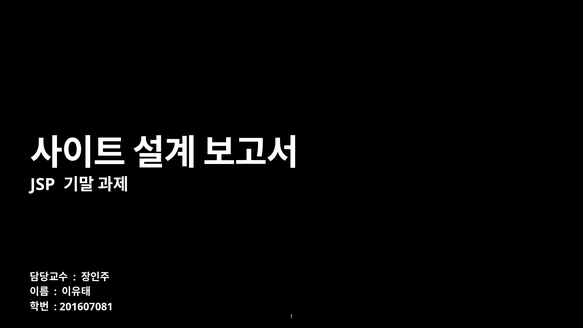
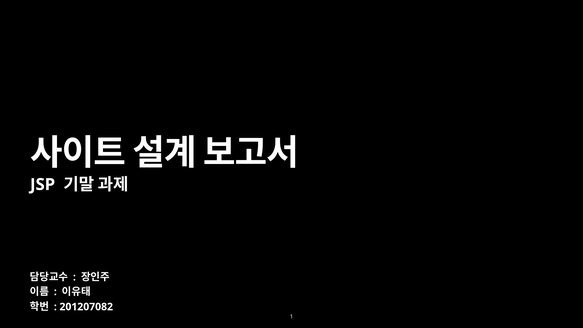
201607081: 201607081 -> 201207082 (86, 307)
